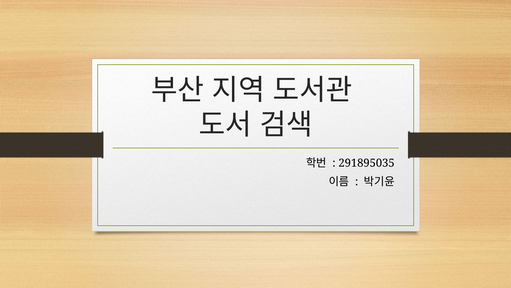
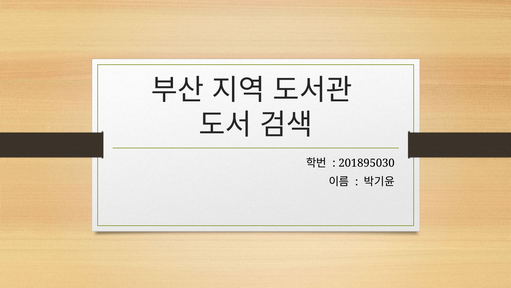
291895035: 291895035 -> 201895030 (367, 163)
